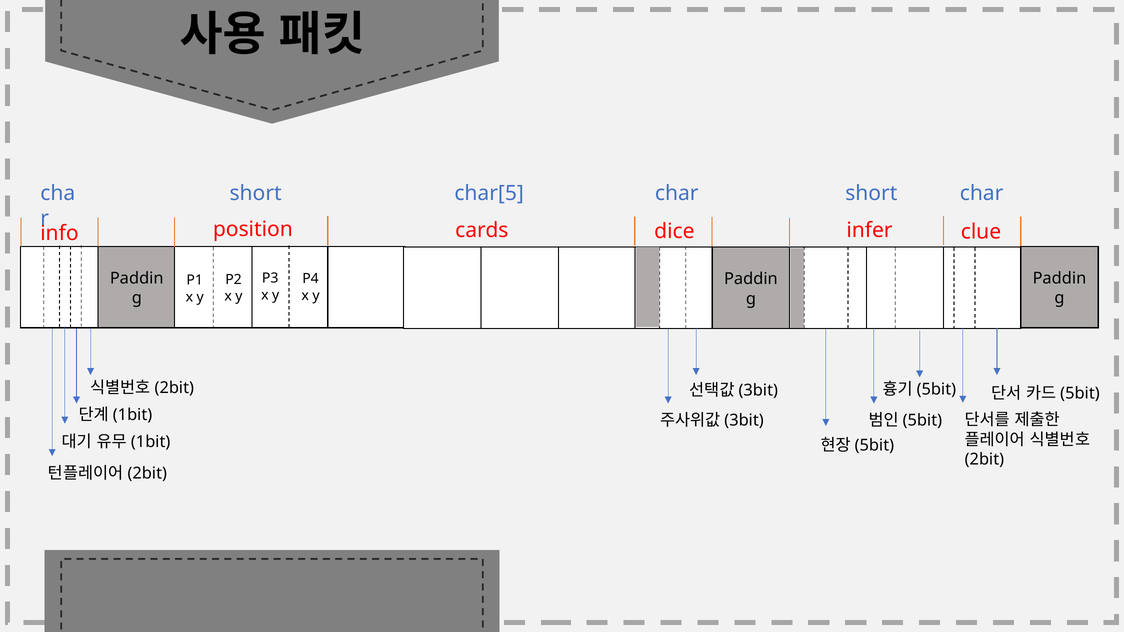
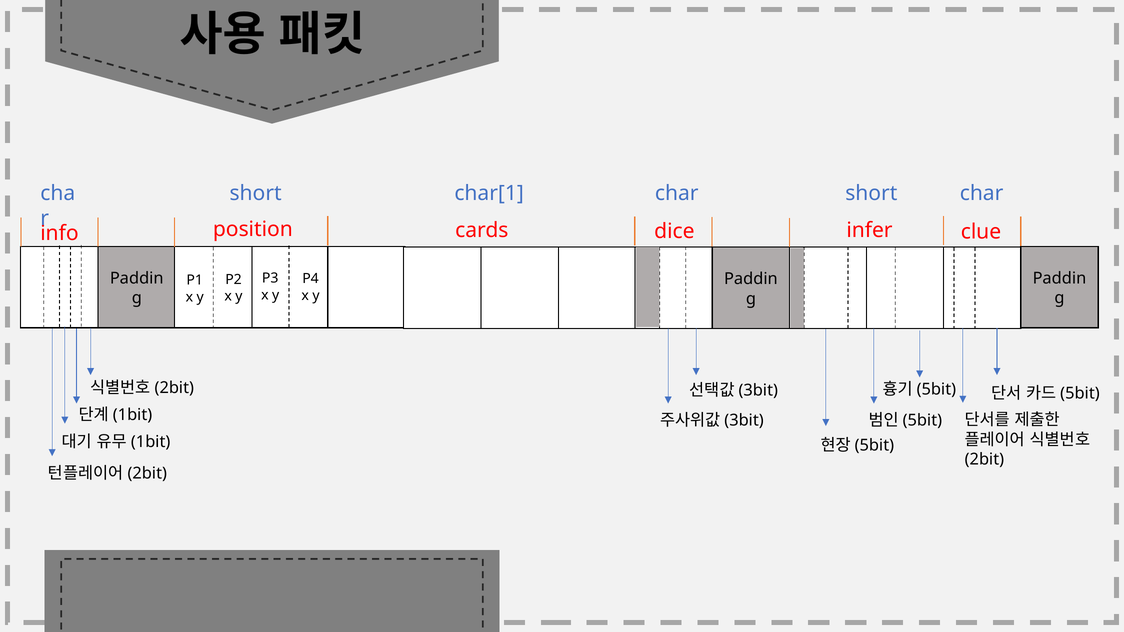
char[5: char[5 -> char[1 (489, 193)
